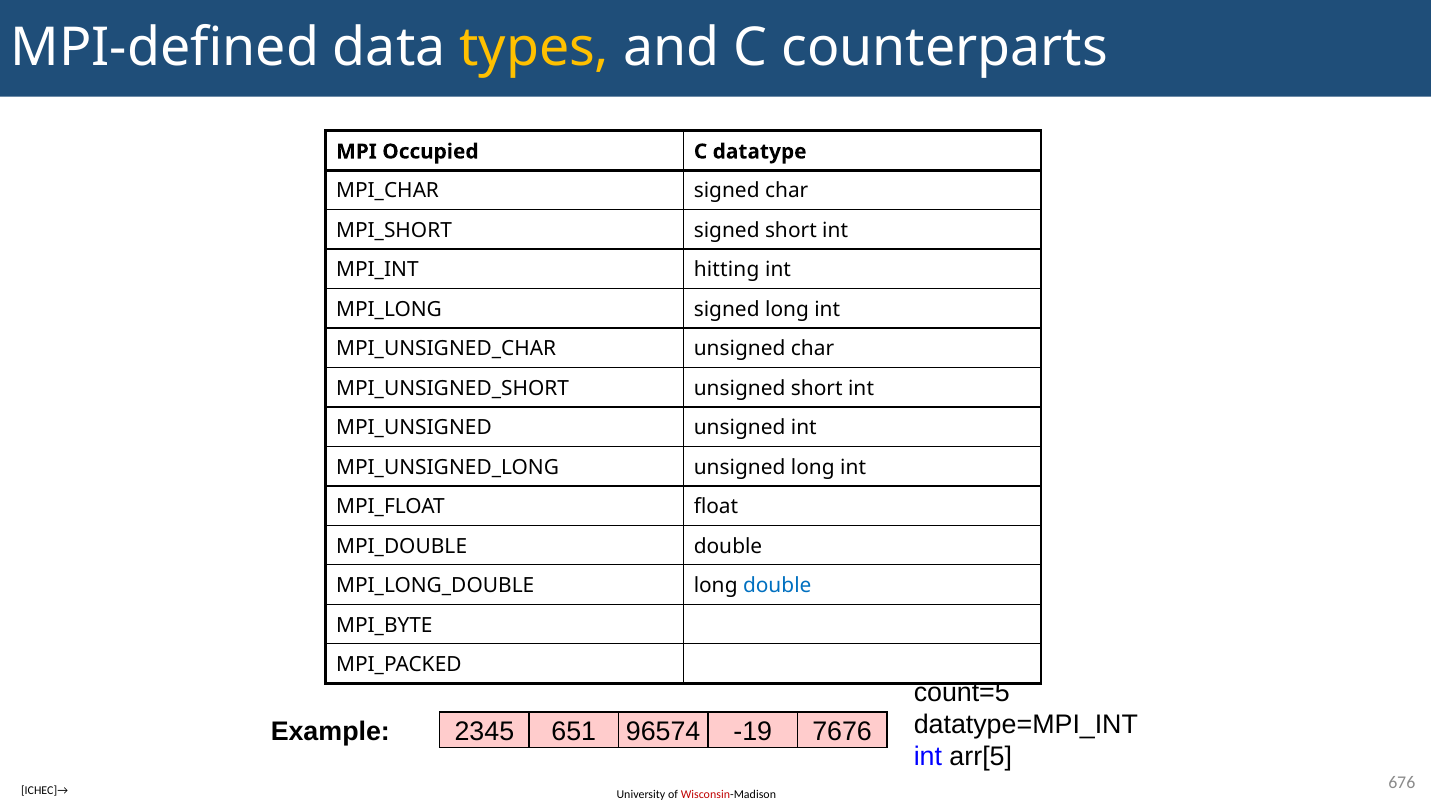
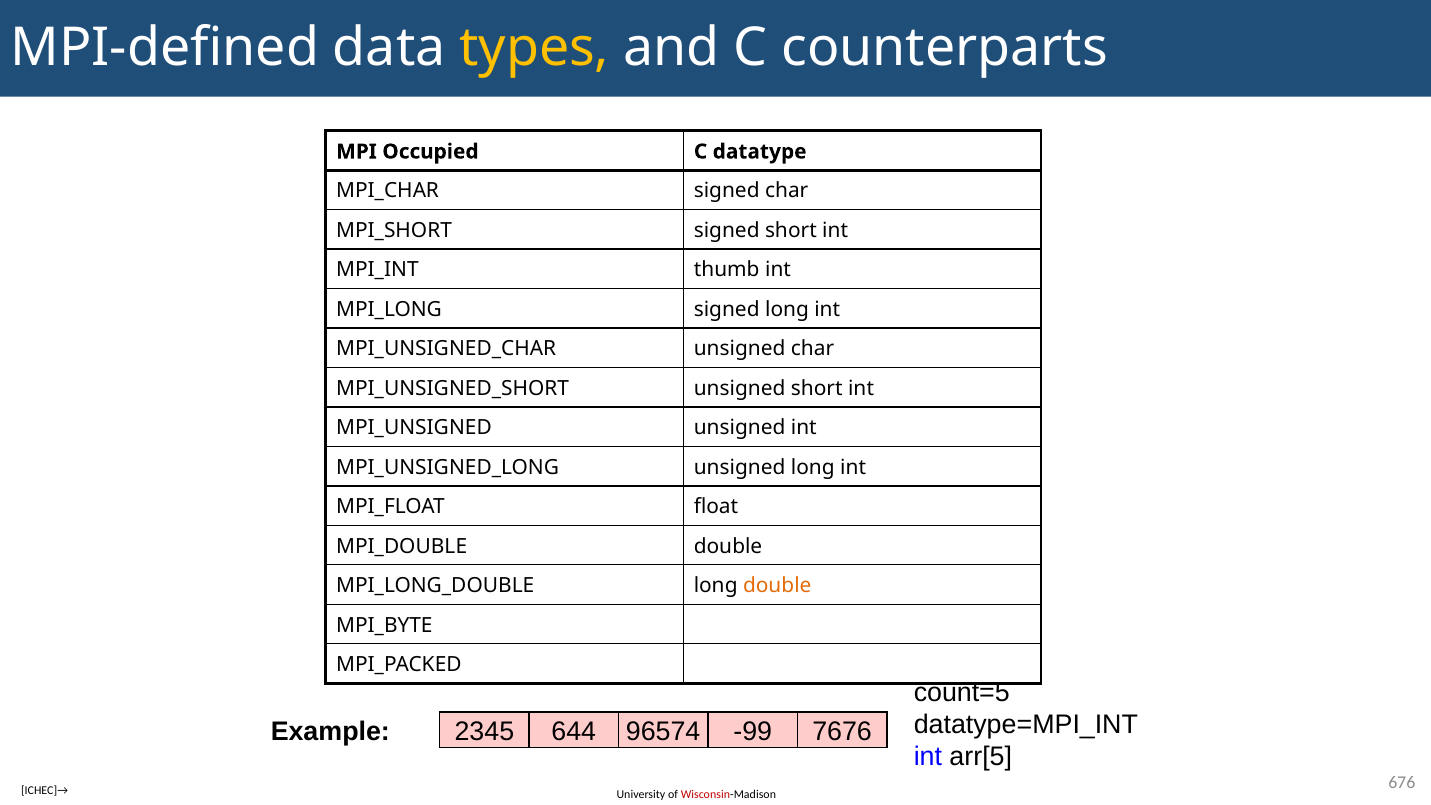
hitting: hitting -> thumb (727, 270)
double colour: blue -> orange (777, 586)
651: 651 -> 644 (574, 731)
-19: -19 -> -99 (753, 731)
